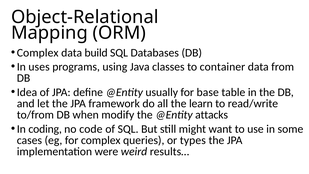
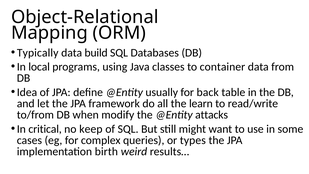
Complex: Complex -> Typically (38, 53)
uses: uses -> local (39, 67)
base: base -> back (208, 92)
coding: coding -> critical (45, 129)
code: code -> keep (91, 129)
were: were -> birth (106, 151)
